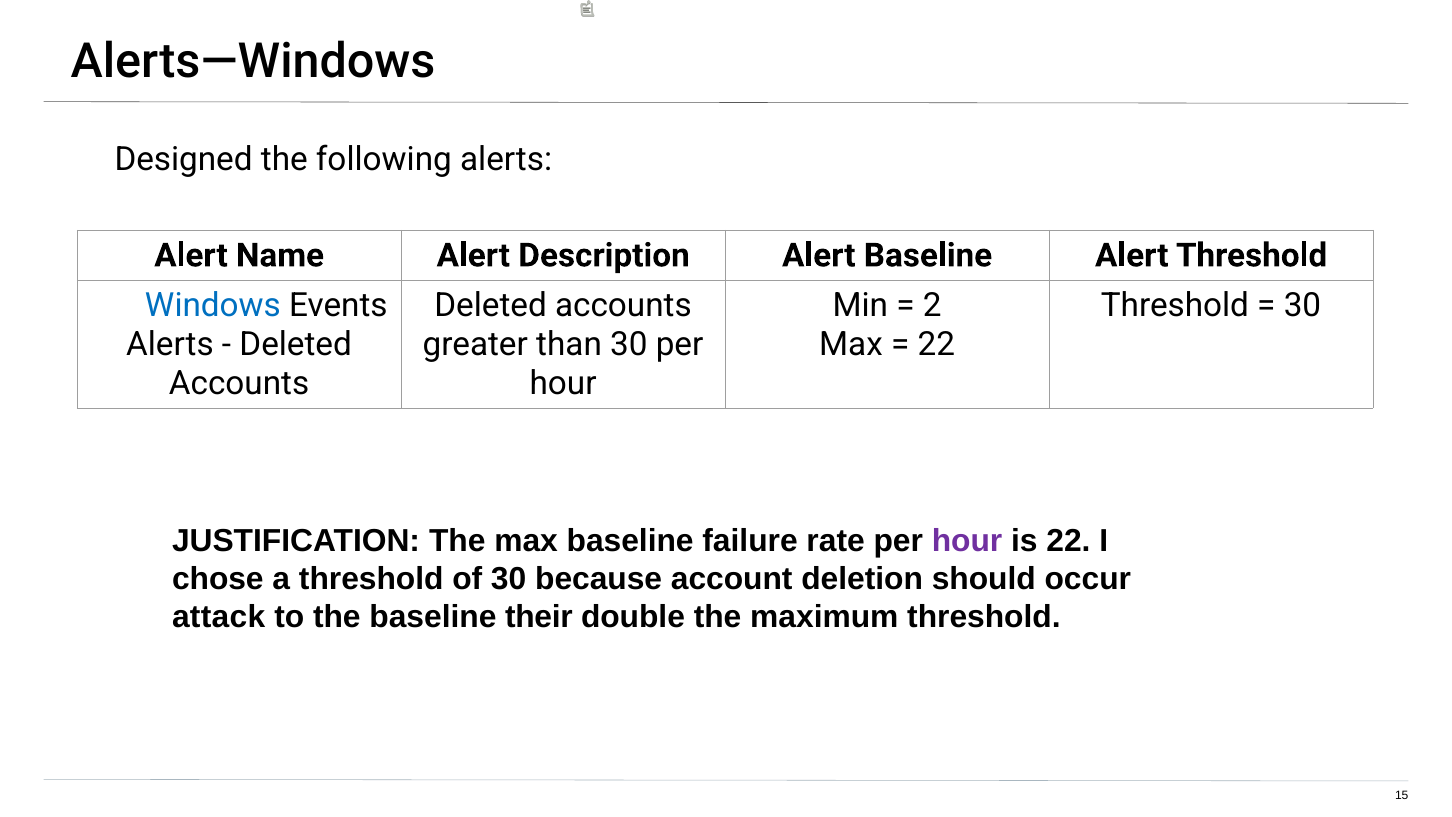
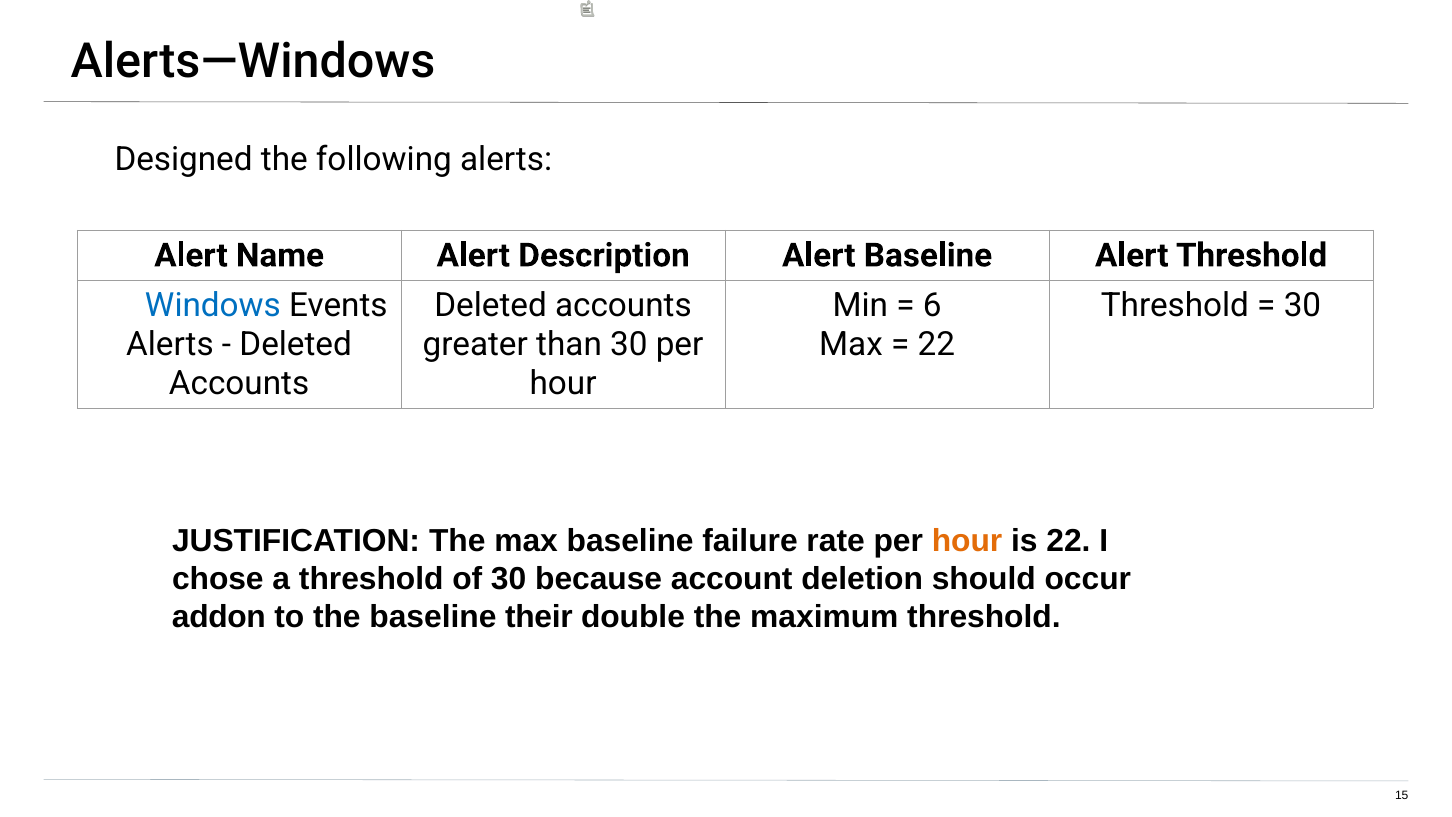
2: 2 -> 6 (932, 305)
hour colour: purple -> orange (967, 541)
attack: attack -> addon (219, 617)
